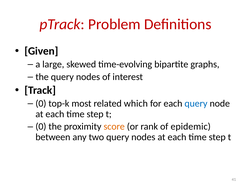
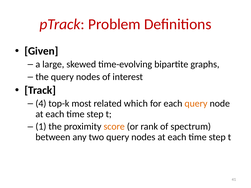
0: 0 -> 4 (41, 104)
query colour: blue -> orange (196, 104)
0: 0 -> 1 (41, 127)
epidemic: epidemic -> spectrum (191, 127)
